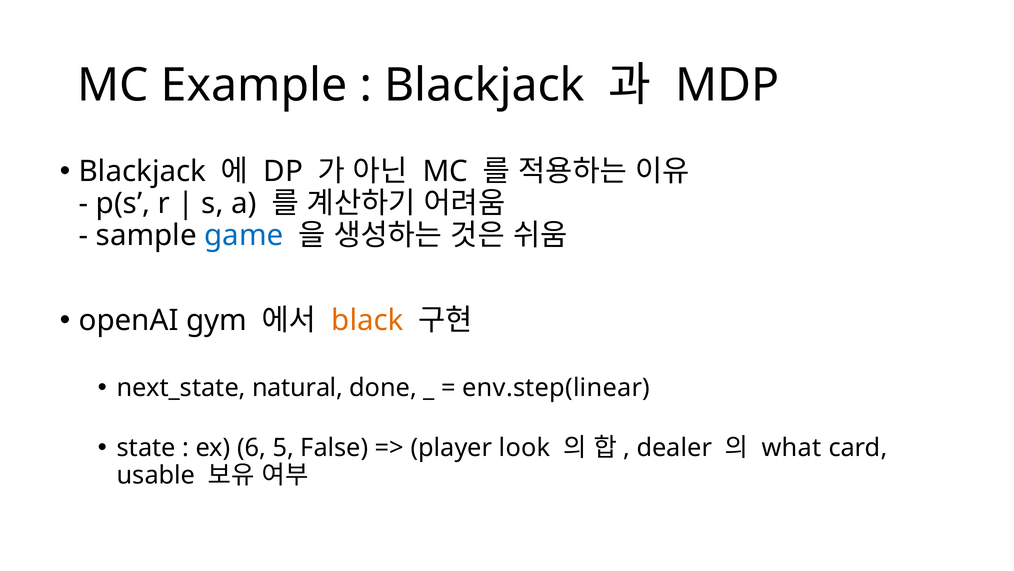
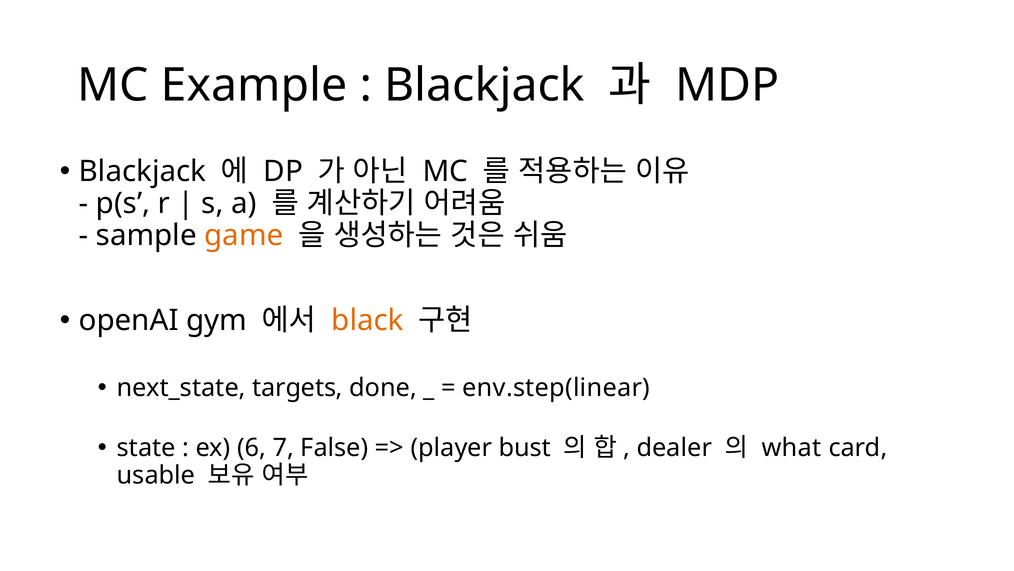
game colour: blue -> orange (244, 235)
natural: natural -> targets (298, 387)
5: 5 -> 7 (283, 447)
look: look -> bust (525, 447)
